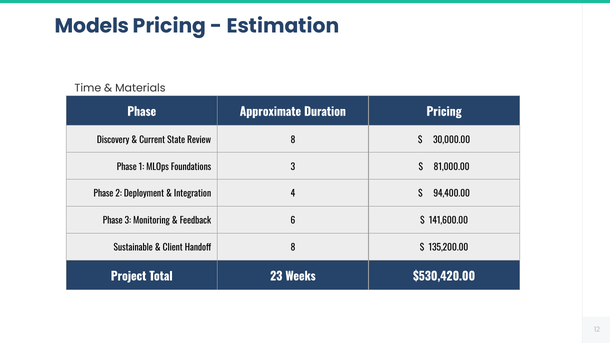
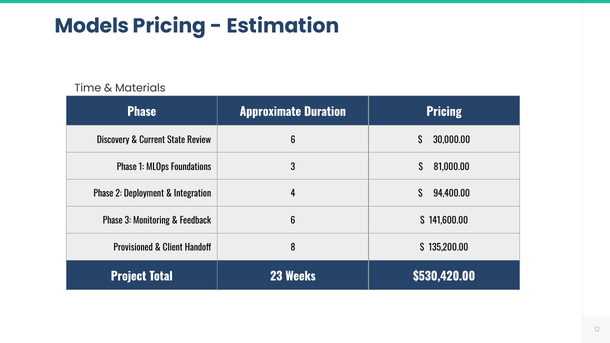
Review 8: 8 -> 6 (293, 140)
Sustainable: Sustainable -> Provisioned (133, 248)
